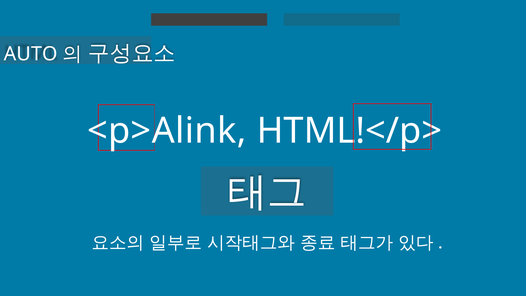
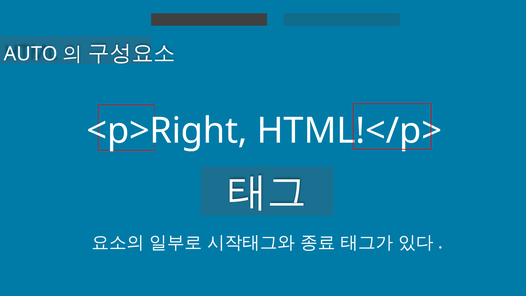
<p>Alink: <p>Alink -> <p>Right (167, 131)
